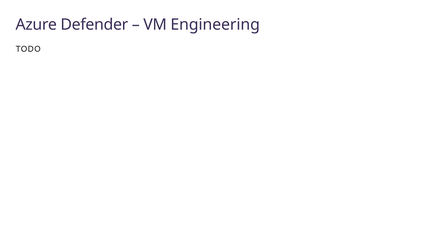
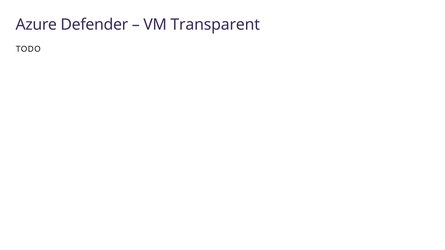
Engineering: Engineering -> Transparent (215, 25)
